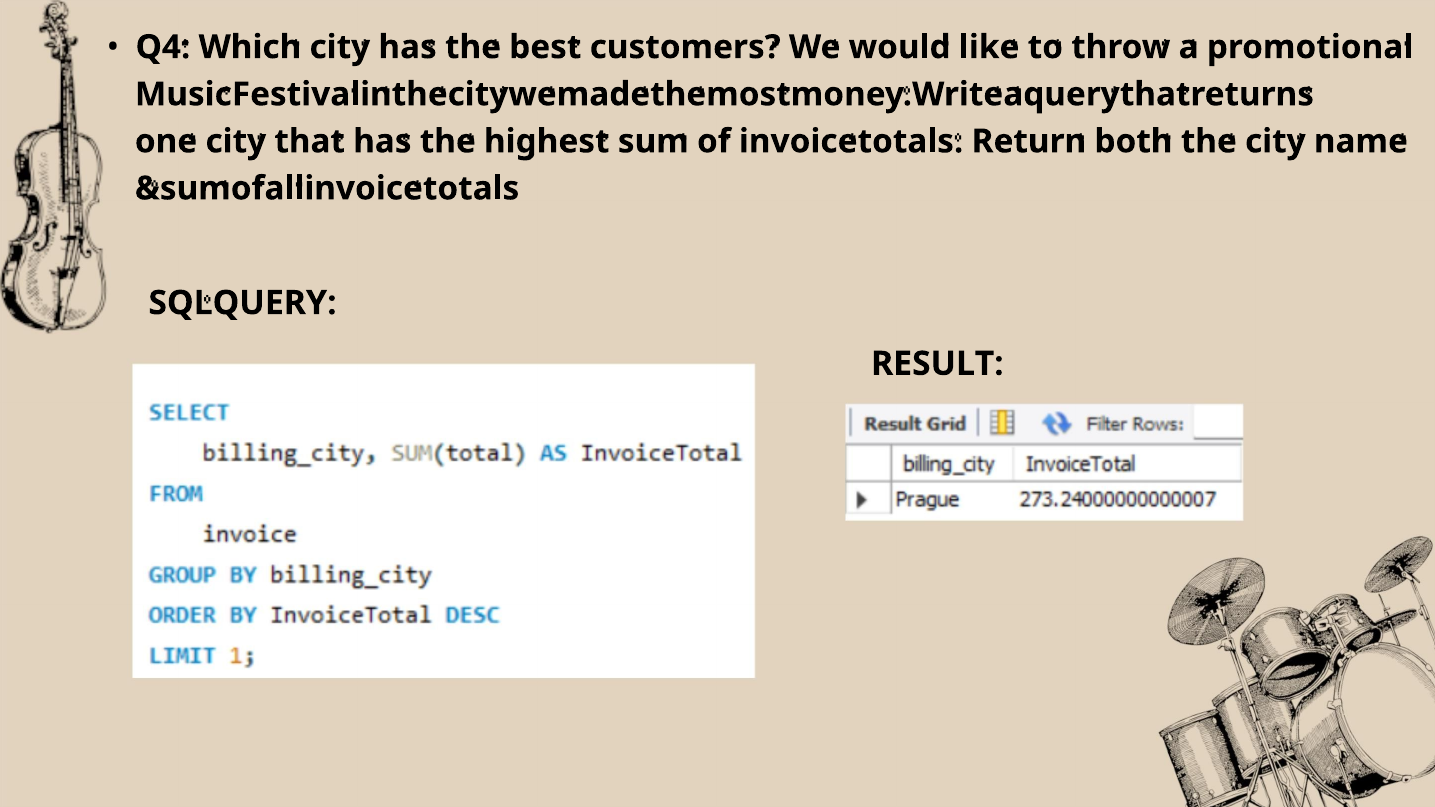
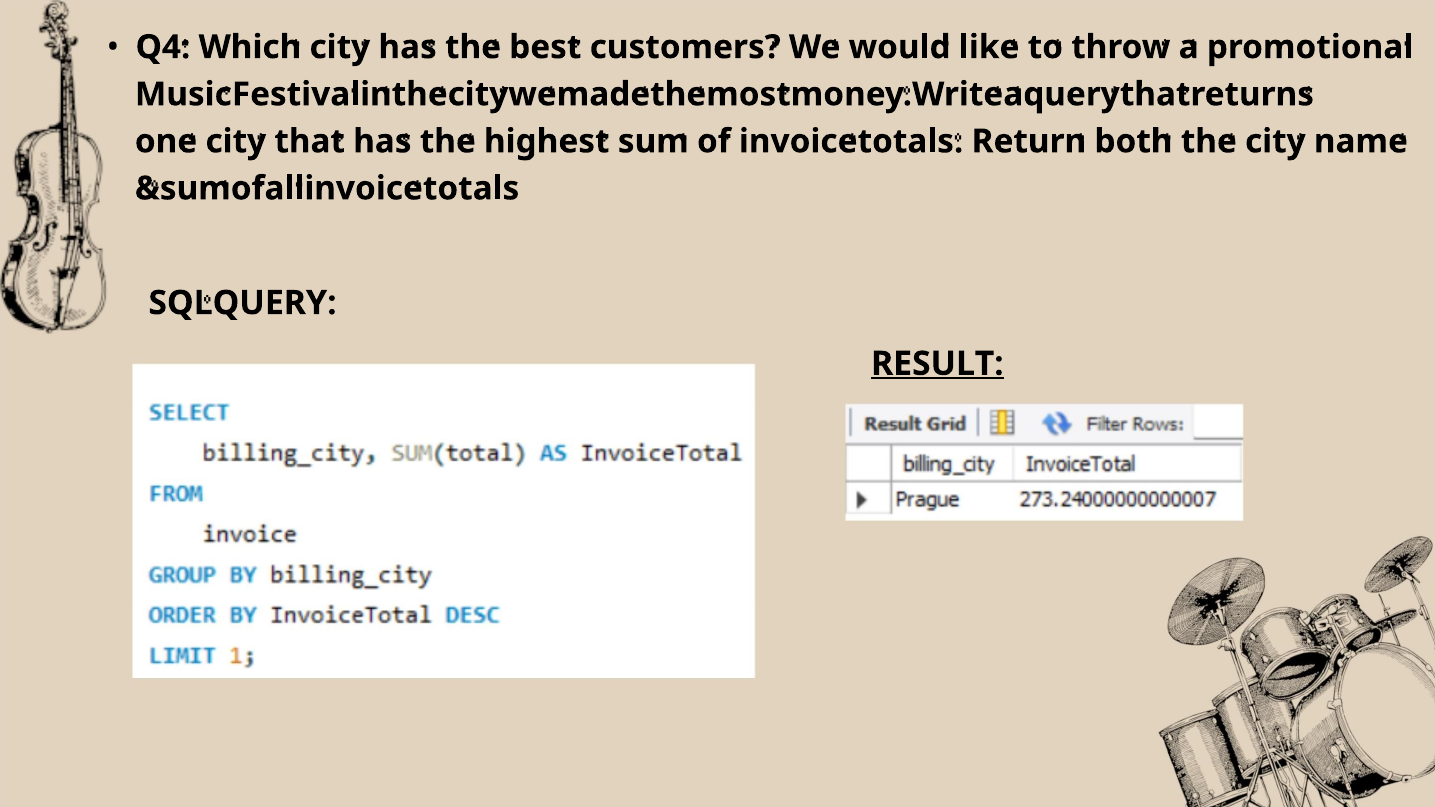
RESULT underline: none -> present (937, 364)
